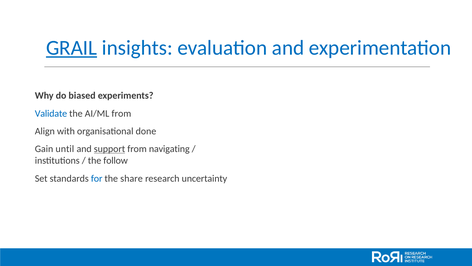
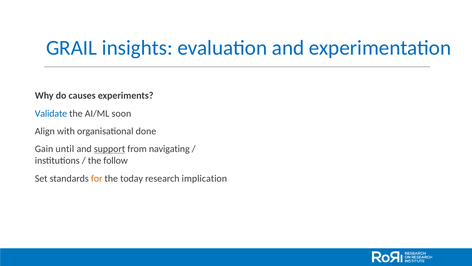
GRAIL underline: present -> none (72, 48)
biased: biased -> causes (82, 96)
AI/ML from: from -> soon (121, 113)
for colour: blue -> orange (97, 178)
share: share -> today (132, 178)
uncertainty: uncertainty -> implication (204, 178)
